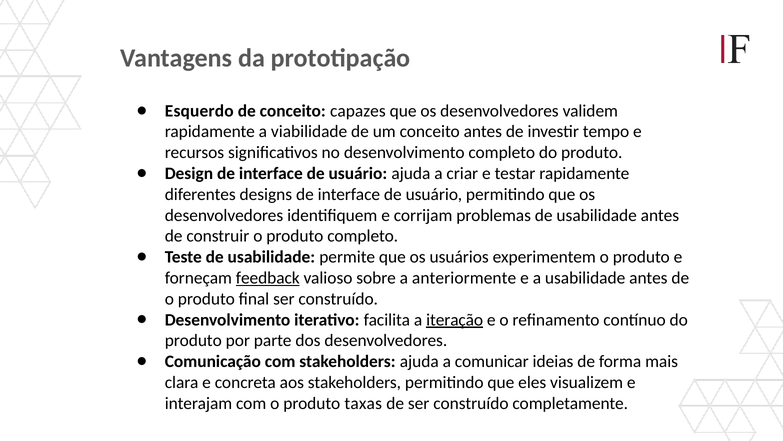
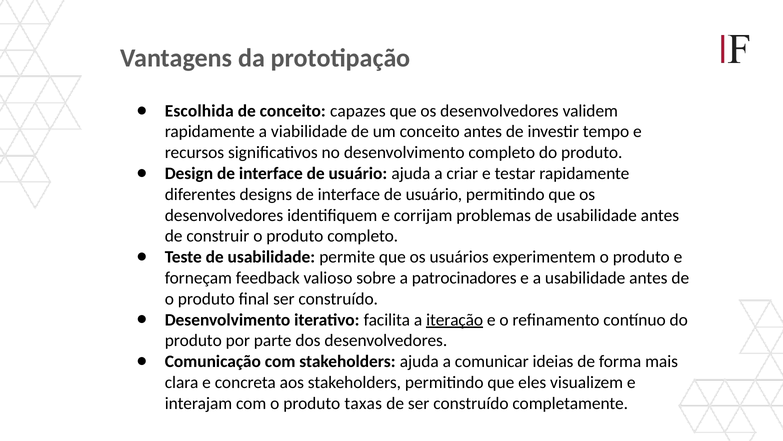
Esquerdo: Esquerdo -> Escolhida (199, 111)
feedback underline: present -> none (268, 278)
anteriormente: anteriormente -> patrocinadores (464, 278)
